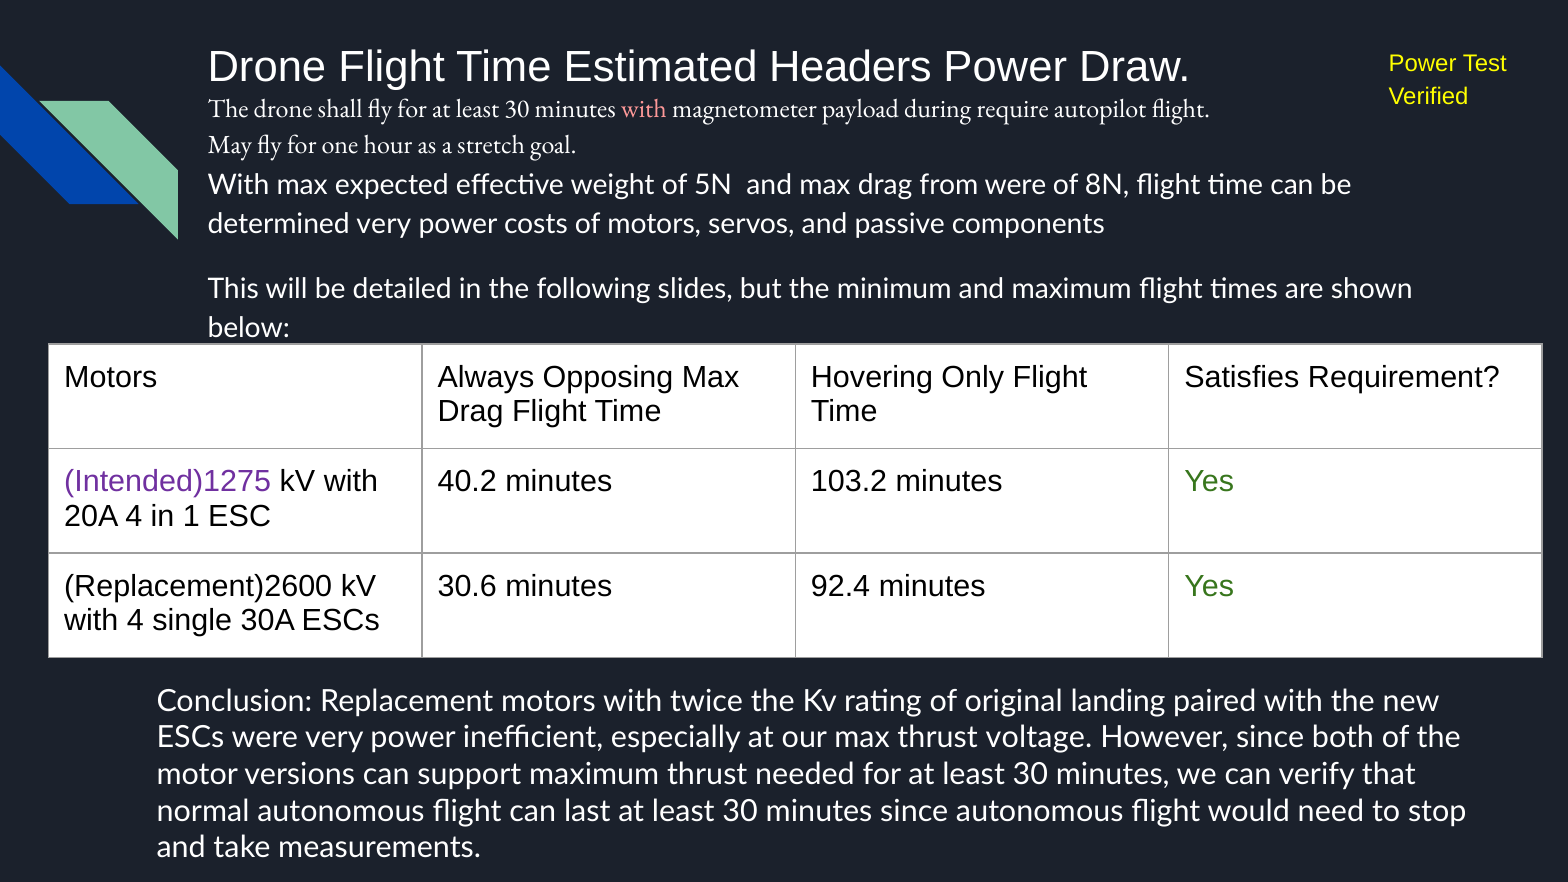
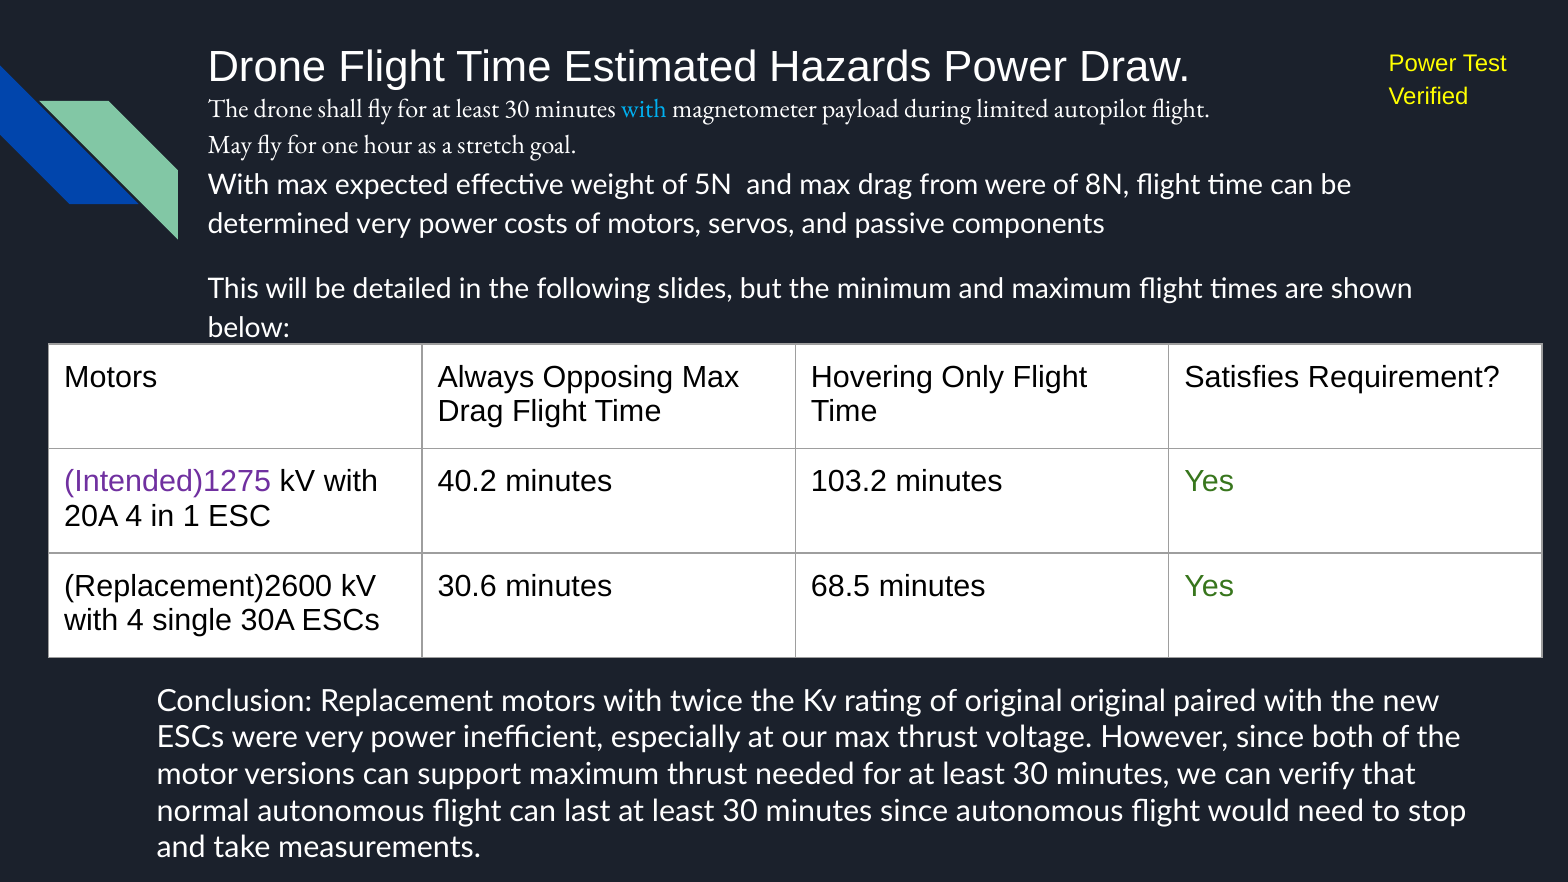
Headers: Headers -> Hazards (850, 67)
with colour: pink -> light blue (644, 109)
require: require -> limited (1013, 109)
92.4: 92.4 -> 68.5 (841, 586)
original landing: landing -> original (1118, 701)
